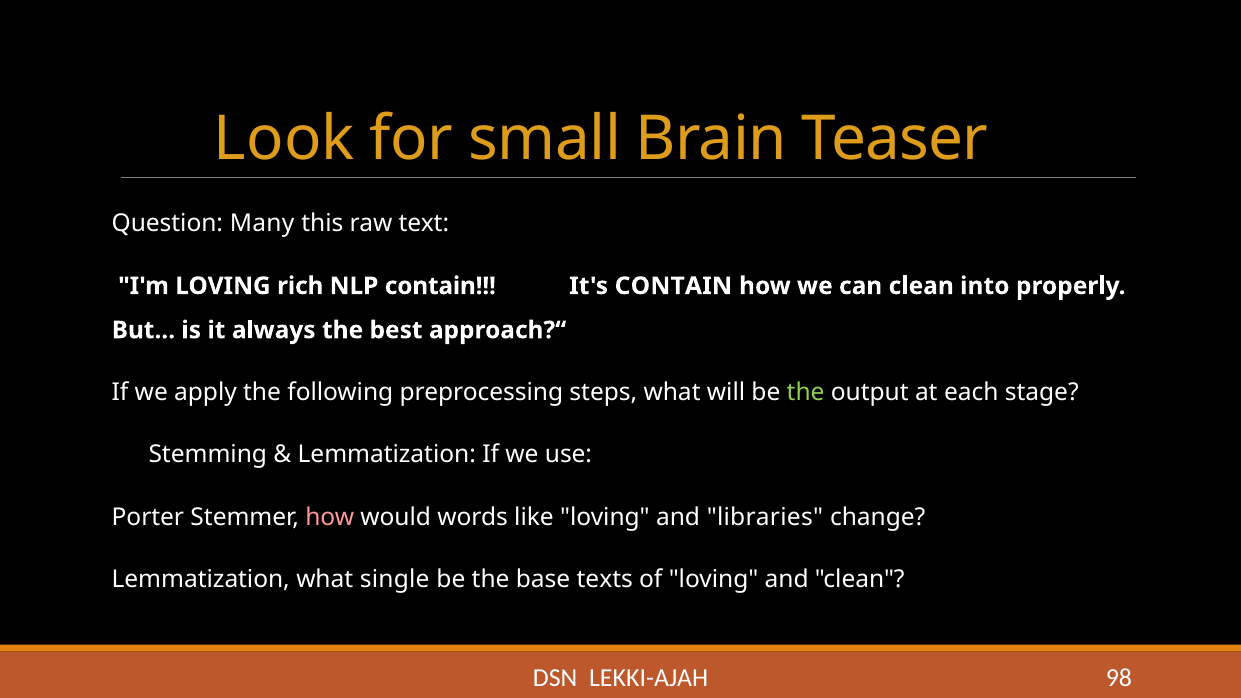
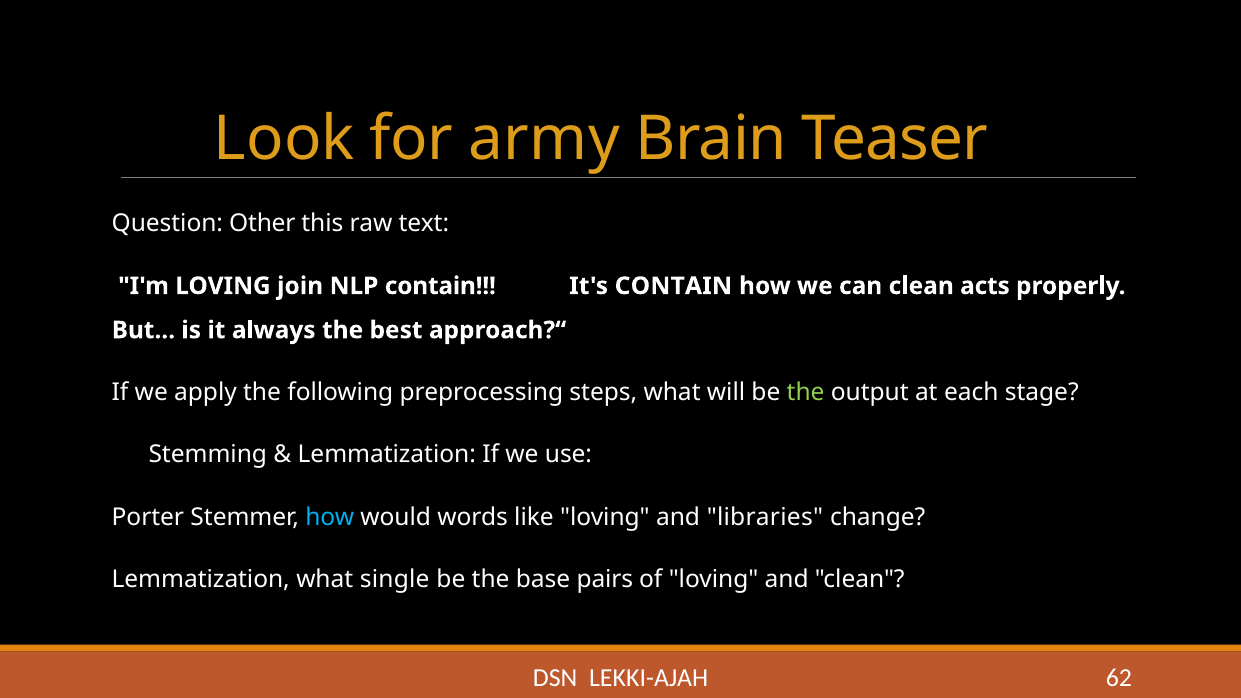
small: small -> army (544, 139)
Many: Many -> Other (262, 224)
rich: rich -> join (300, 286)
into: into -> acts (985, 286)
how colour: pink -> light blue (330, 517)
texts: texts -> pairs (605, 579)
98: 98 -> 62 (1119, 678)
